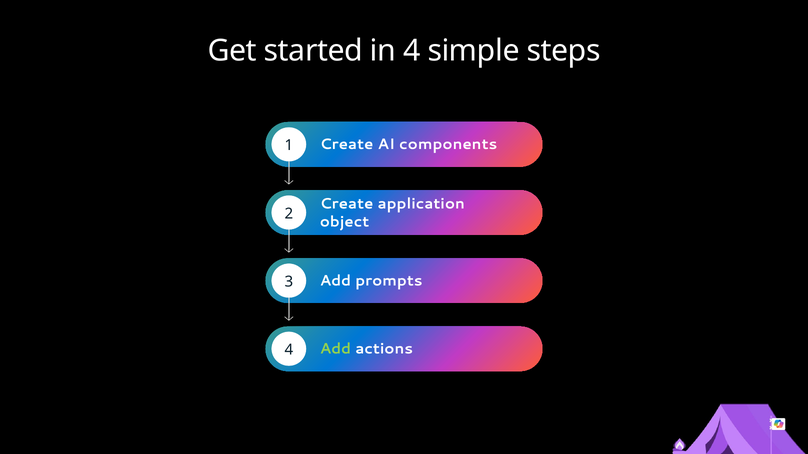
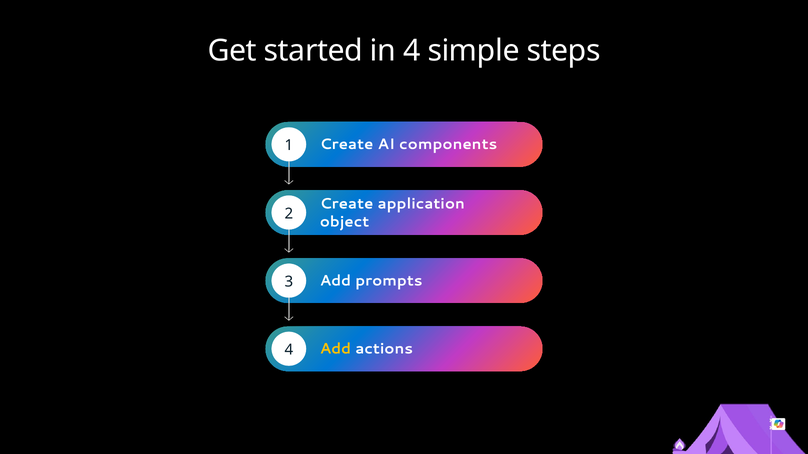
Add colour: light green -> yellow (335, 349)
